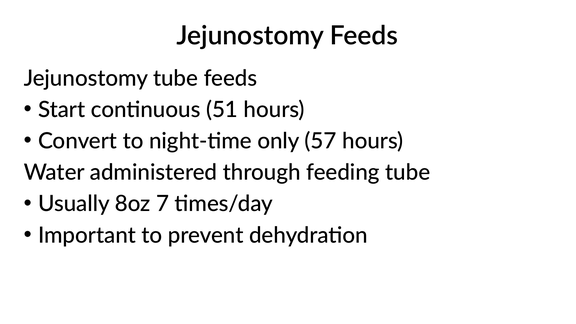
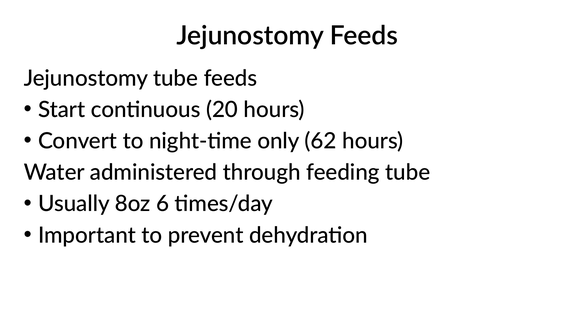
51: 51 -> 20 (222, 110)
57: 57 -> 62 (321, 141)
7: 7 -> 6 (163, 204)
